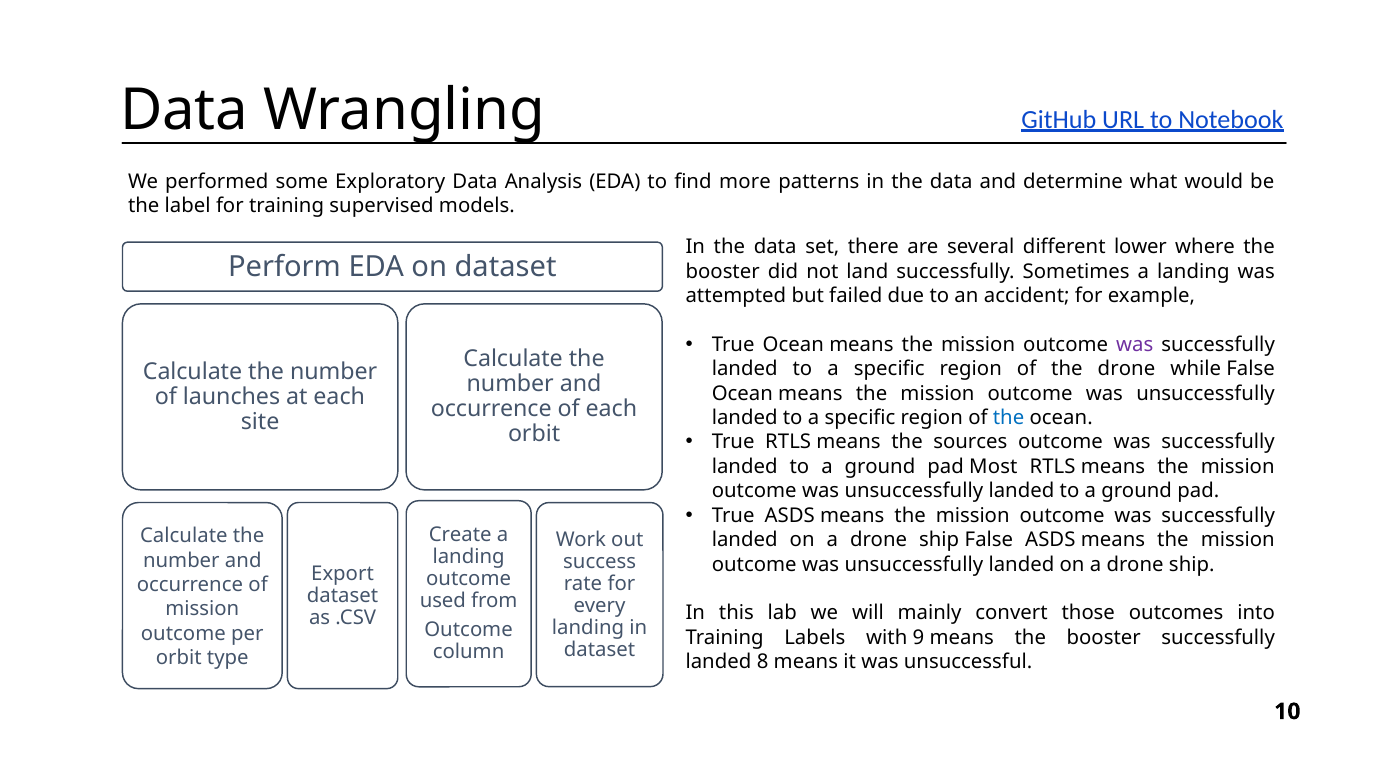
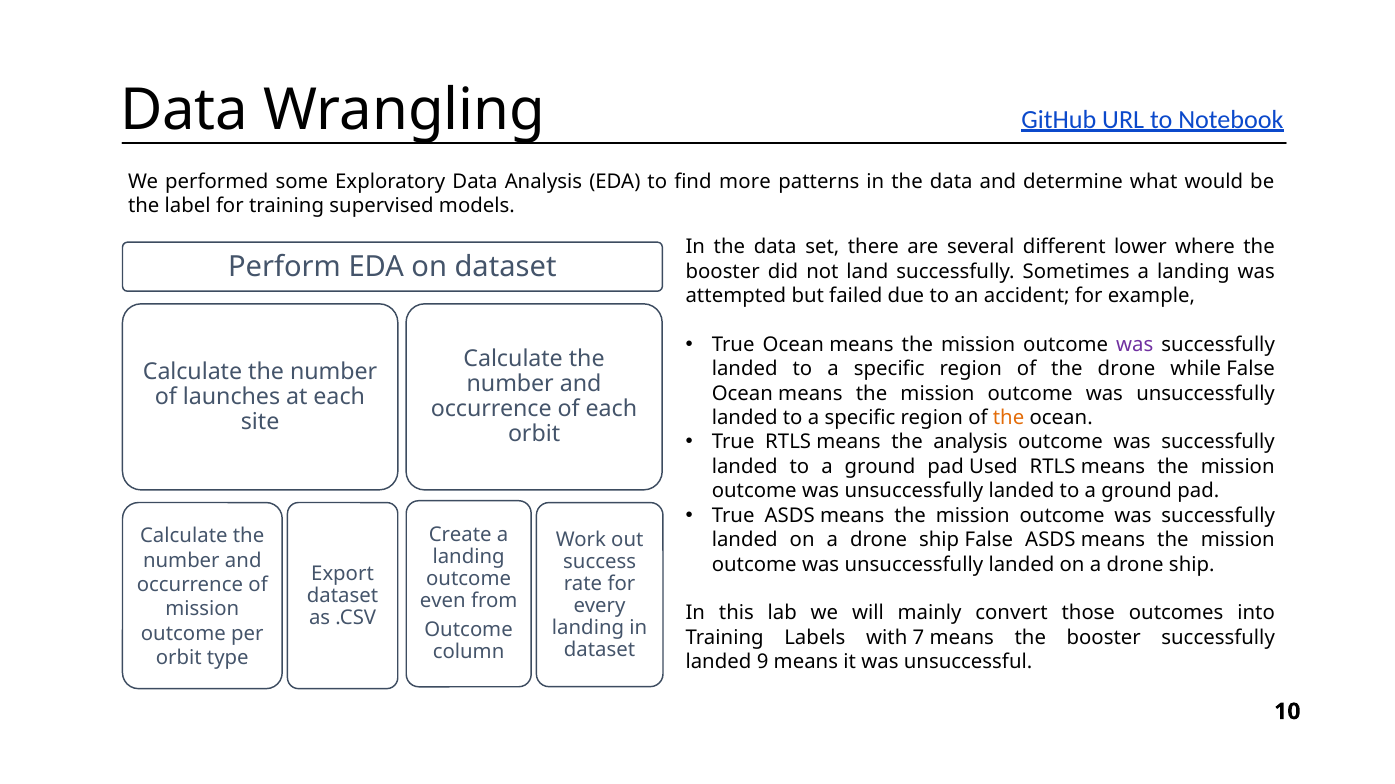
the colour: blue -> orange (1009, 418)
the sources: sources -> analysis (970, 443)
Most: Most -> Used (993, 467)
used: used -> even (443, 602)
9: 9 -> 7 (918, 638)
8: 8 -> 9 (763, 663)
